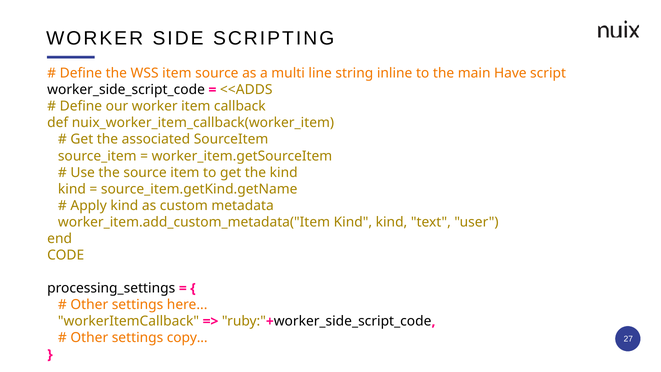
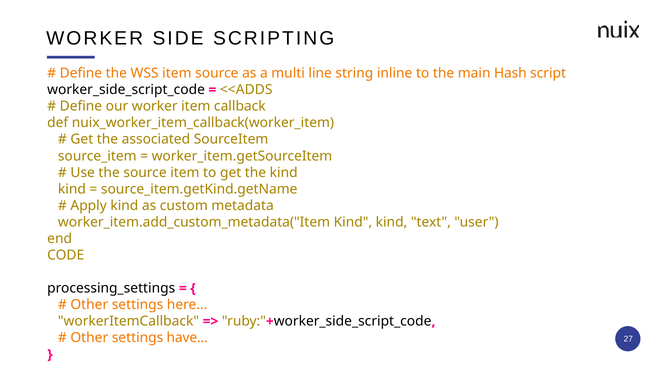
Have: Have -> Hash (510, 73)
copy: copy -> have (187, 338)
